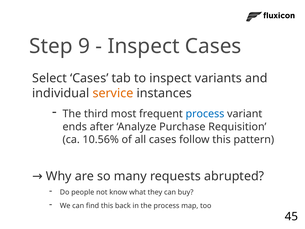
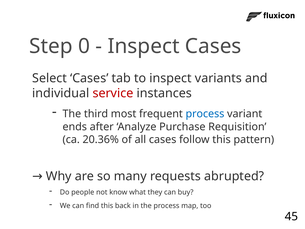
9: 9 -> 0 (84, 46)
service colour: orange -> red (113, 93)
10.56%: 10.56% -> 20.36% (101, 139)
